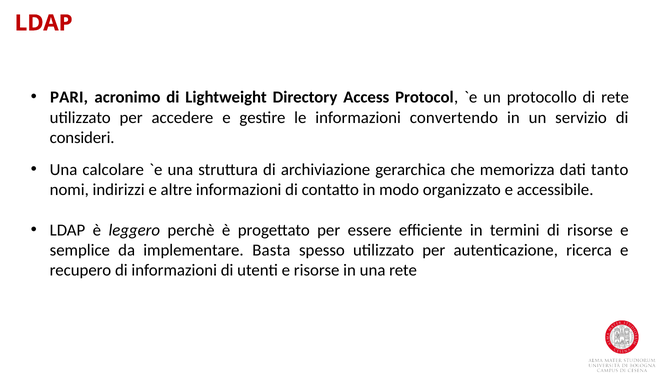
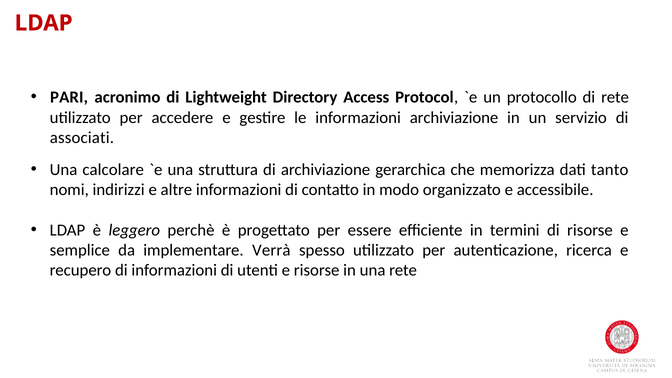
informazioni convertendo: convertendo -> archiviazione (454, 118)
consideri: consideri -> associati (82, 138)
Basta: Basta -> Verrà (271, 250)
